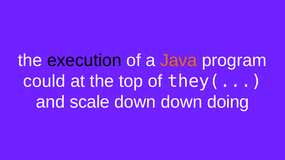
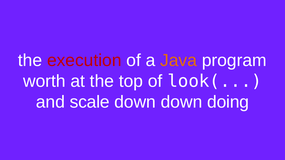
execution colour: black -> red (84, 60)
could: could -> worth (44, 81)
they(: they( -> look( (215, 81)
